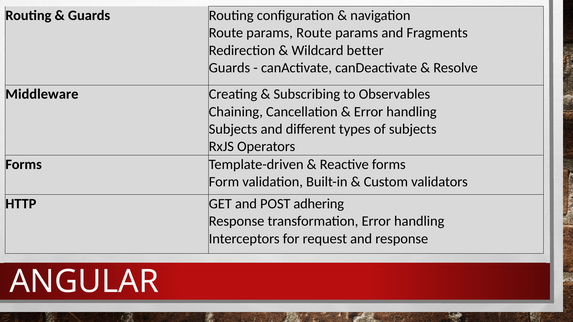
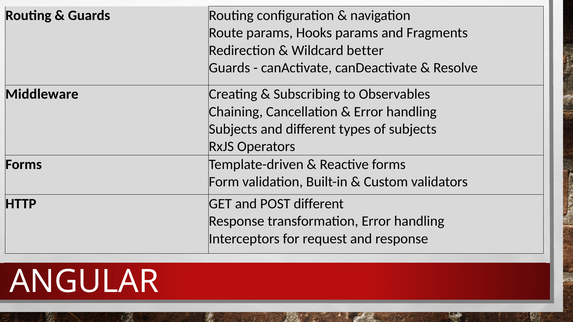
params Route: Route -> Hooks (314, 33)
POST adhering: adhering -> different (319, 204)
